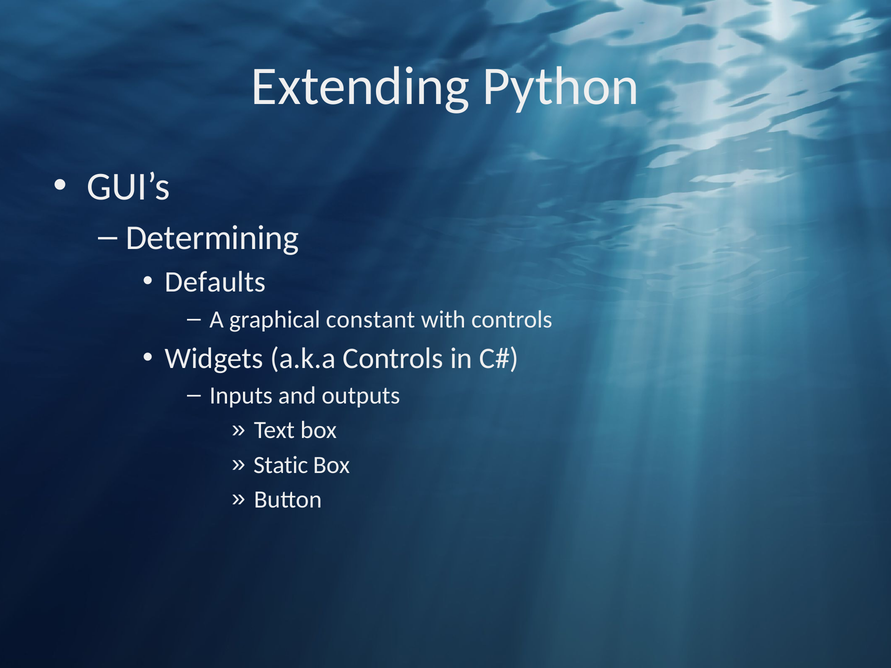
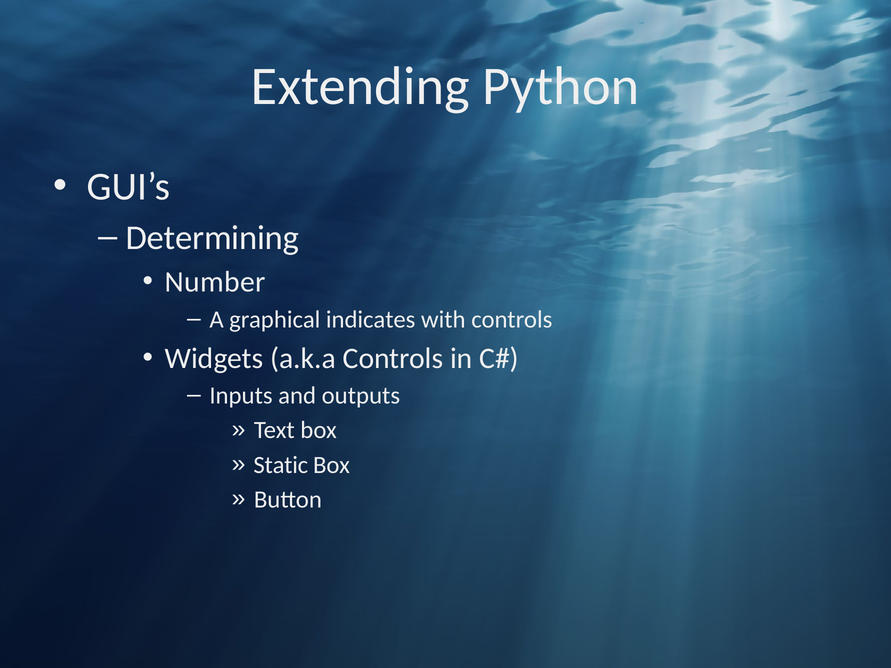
Defaults: Defaults -> Number (215, 282)
constant: constant -> indicates (371, 320)
